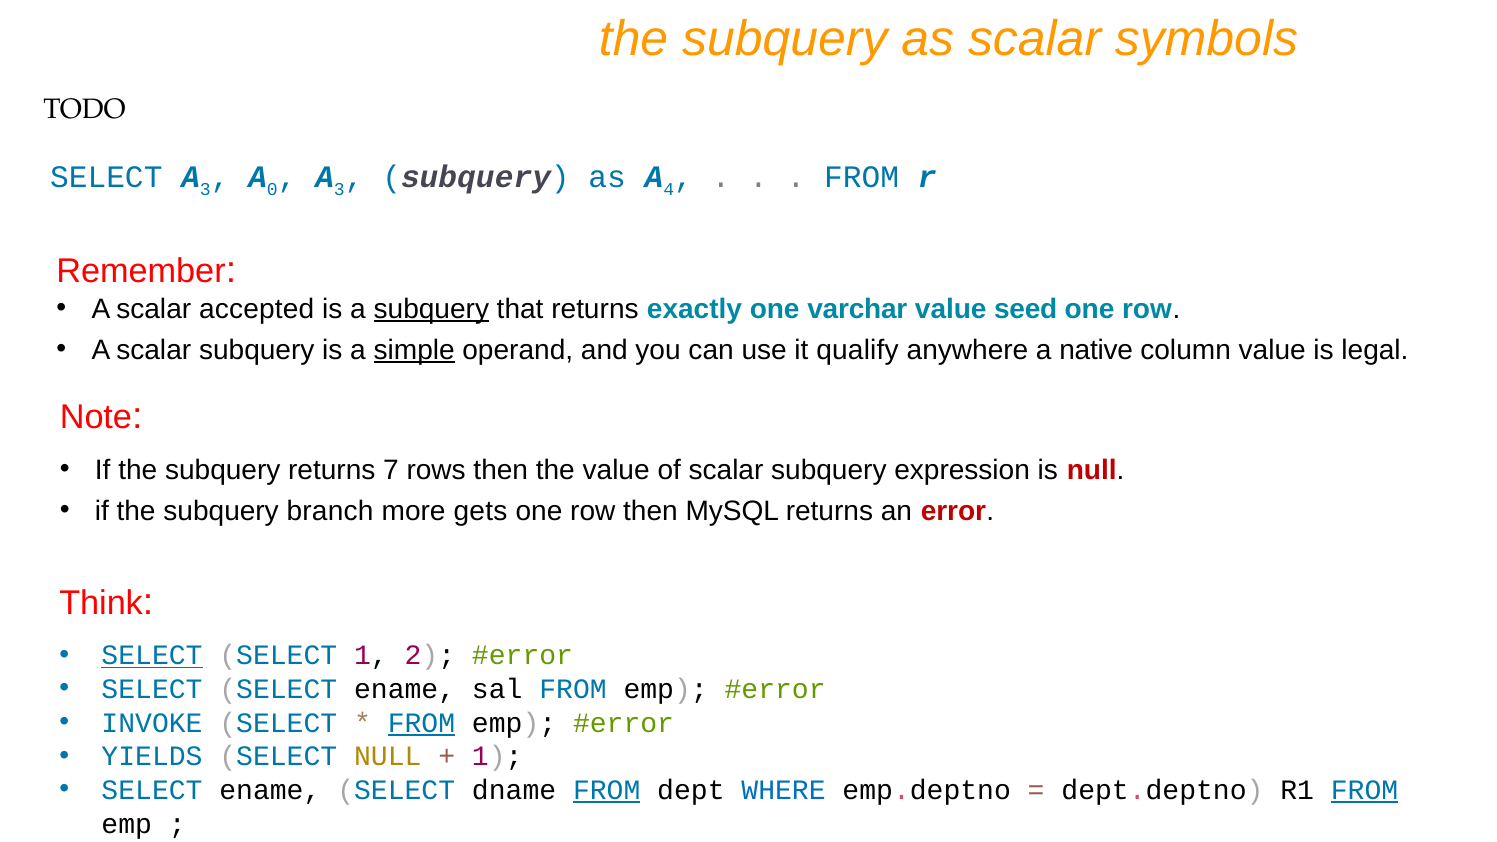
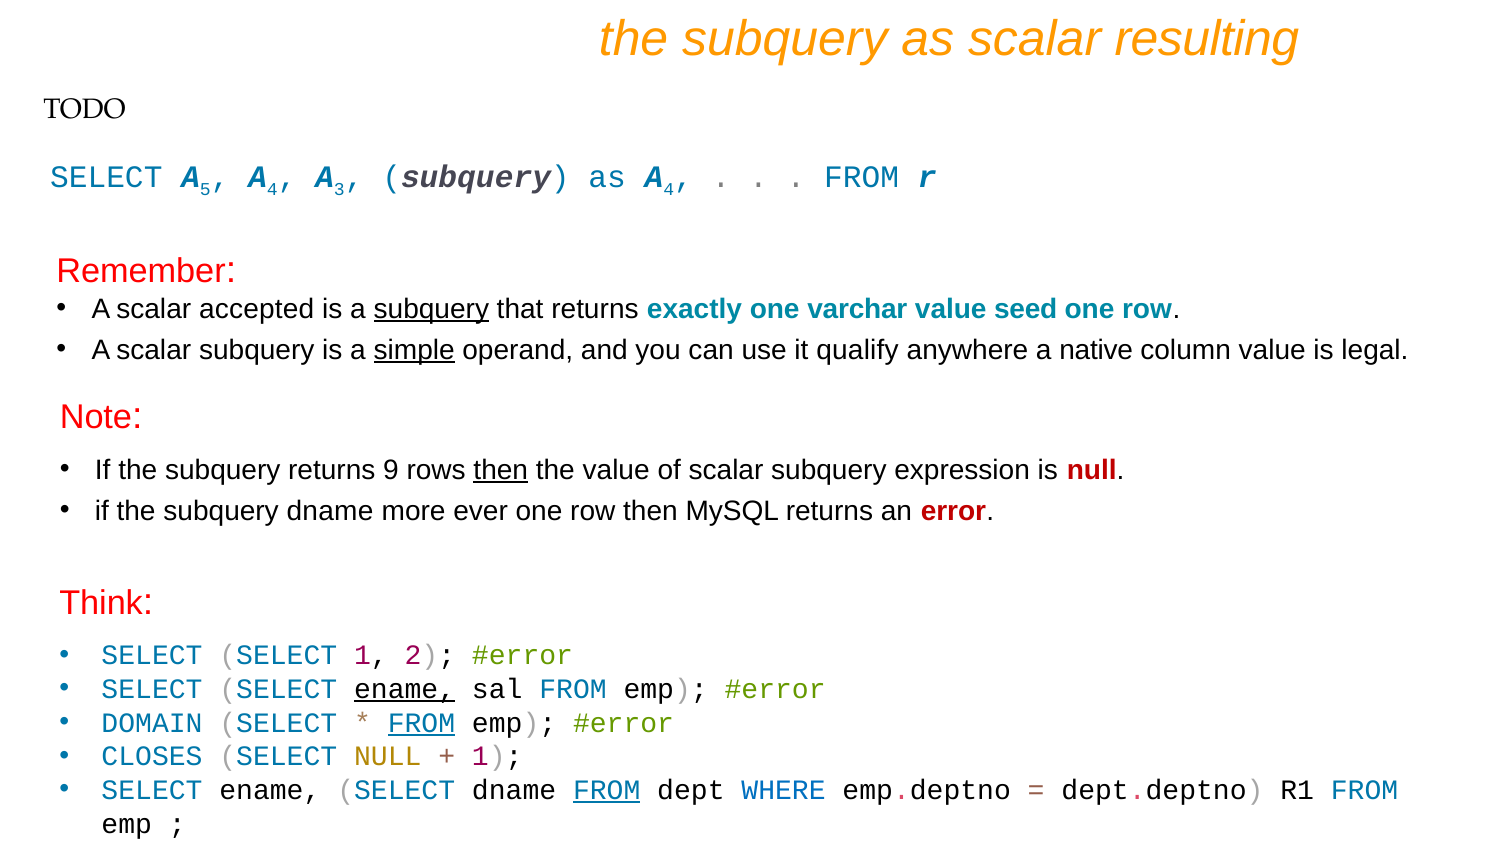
symbols: symbols -> resulting (1207, 39)
SELECT A 3: 3 -> 5 (205, 190)
0: 0 -> 4 (272, 190)
7: 7 -> 9 (391, 470)
then underline: none -> present (501, 470)
subquery branch: branch -> dname (330, 511)
gets: gets -> ever (481, 511)
SELECT underline: present -> none (152, 655)
ename underline: none -> present (405, 689)
INVOKE: INVOKE -> DOMAIN (152, 723)
YIELDS: YIELDS -> CLOSES (152, 756)
FROM underline: present -> none (1365, 790)
